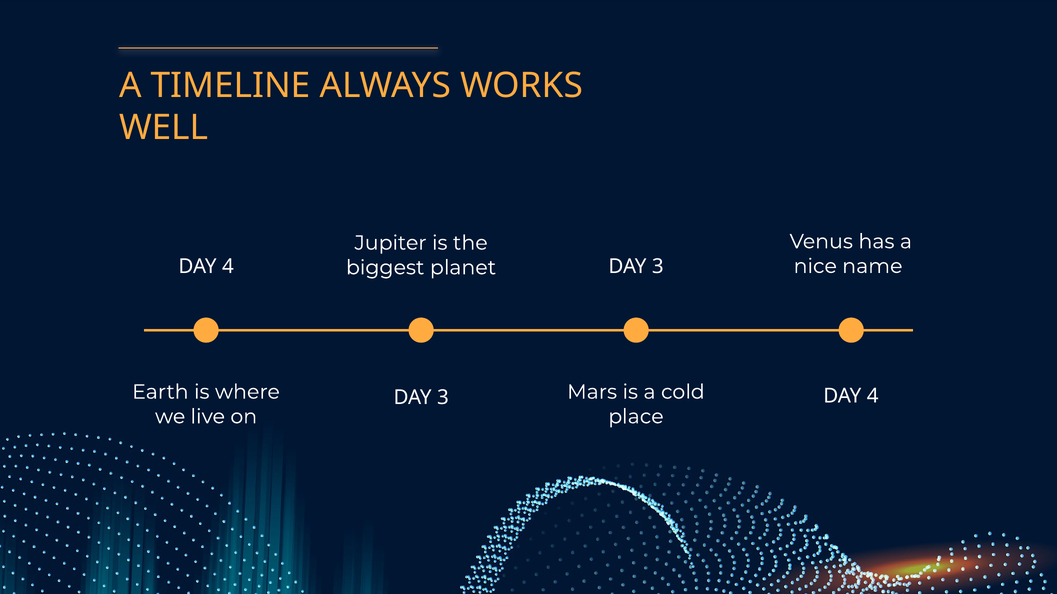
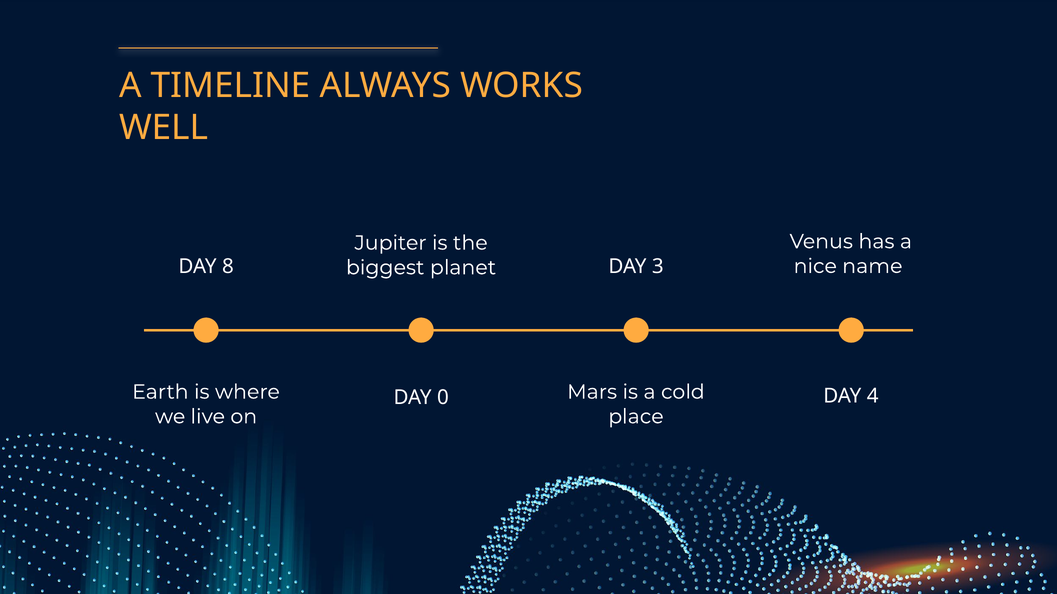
4: 4 -> 8 (228, 267)
3: 3 -> 0 (443, 398)
